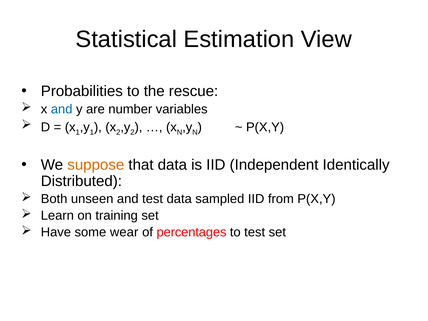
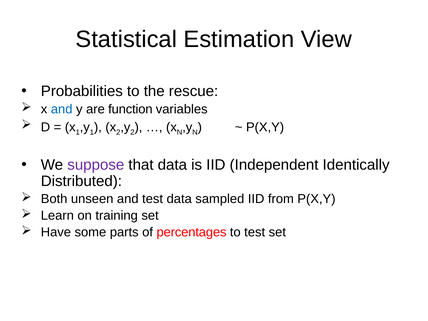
number: number -> function (130, 109)
suppose colour: orange -> purple (96, 165)
wear: wear -> parts (124, 232)
